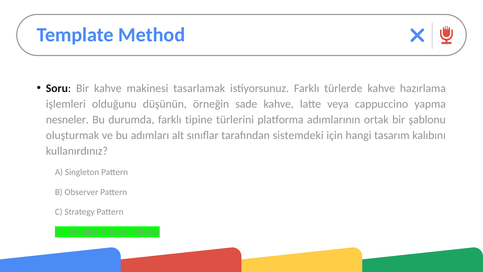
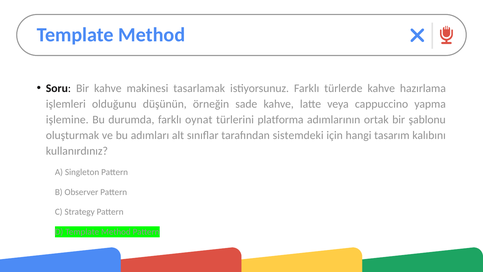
nesneler: nesneler -> işlemine (67, 120)
tipine: tipine -> oynat (199, 120)
